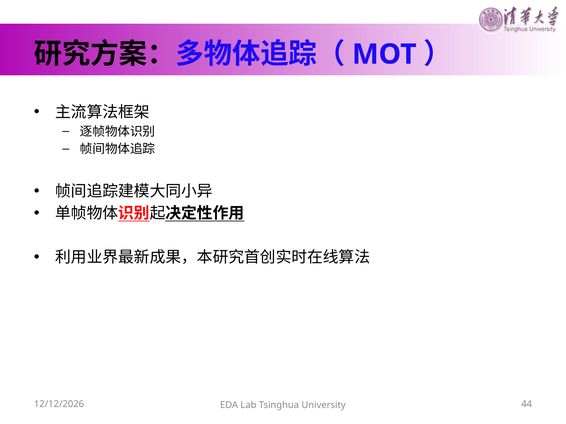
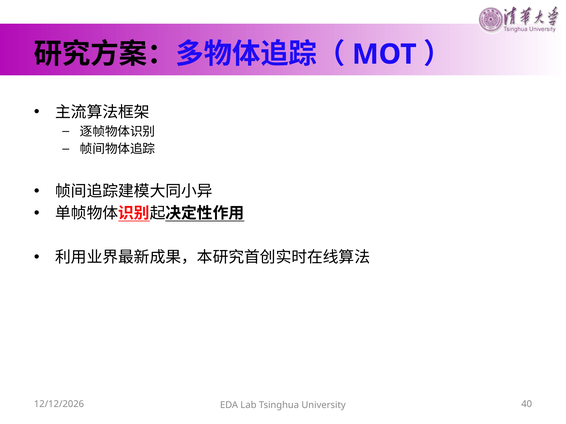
44: 44 -> 40 (527, 405)
